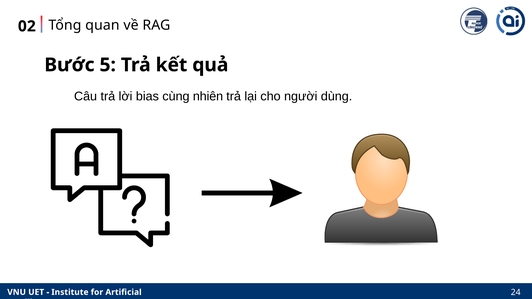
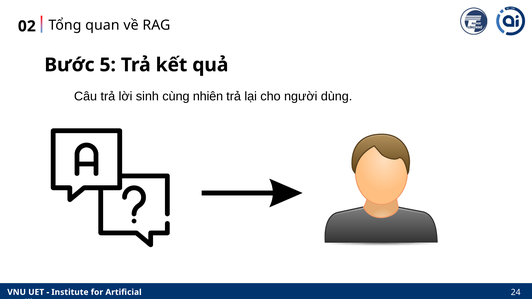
bias: bias -> sinh (147, 96)
